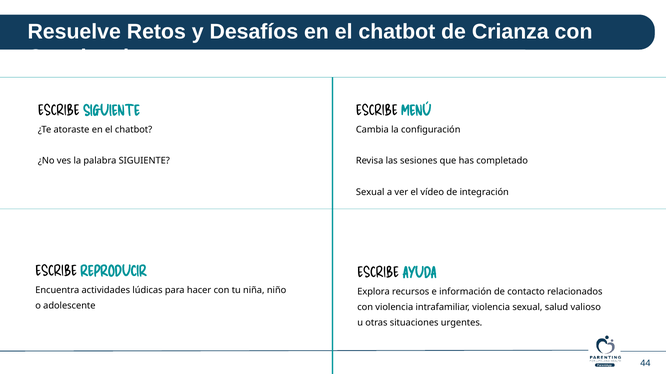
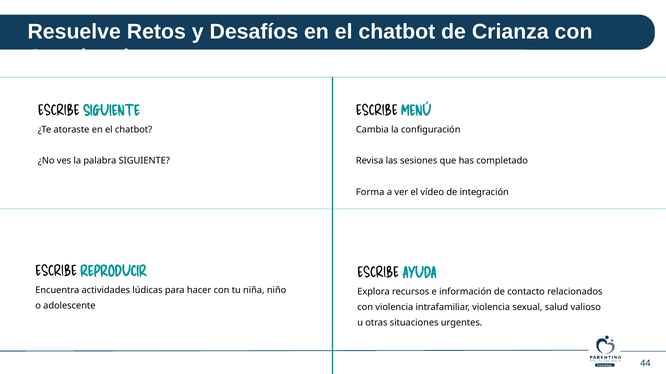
Sexual: Sexual -> Forma (370, 192)
